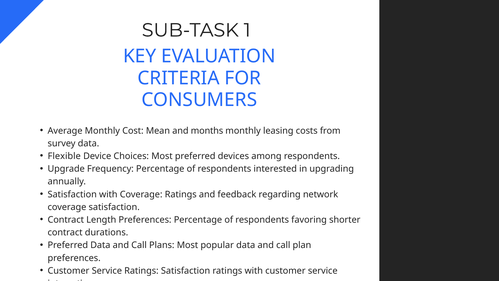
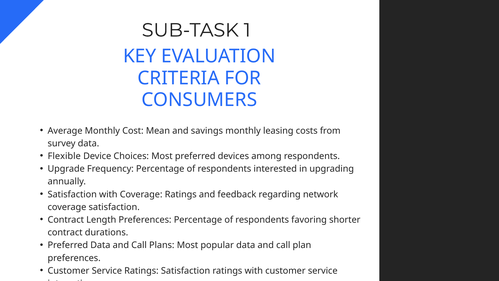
months: months -> savings (207, 131)
